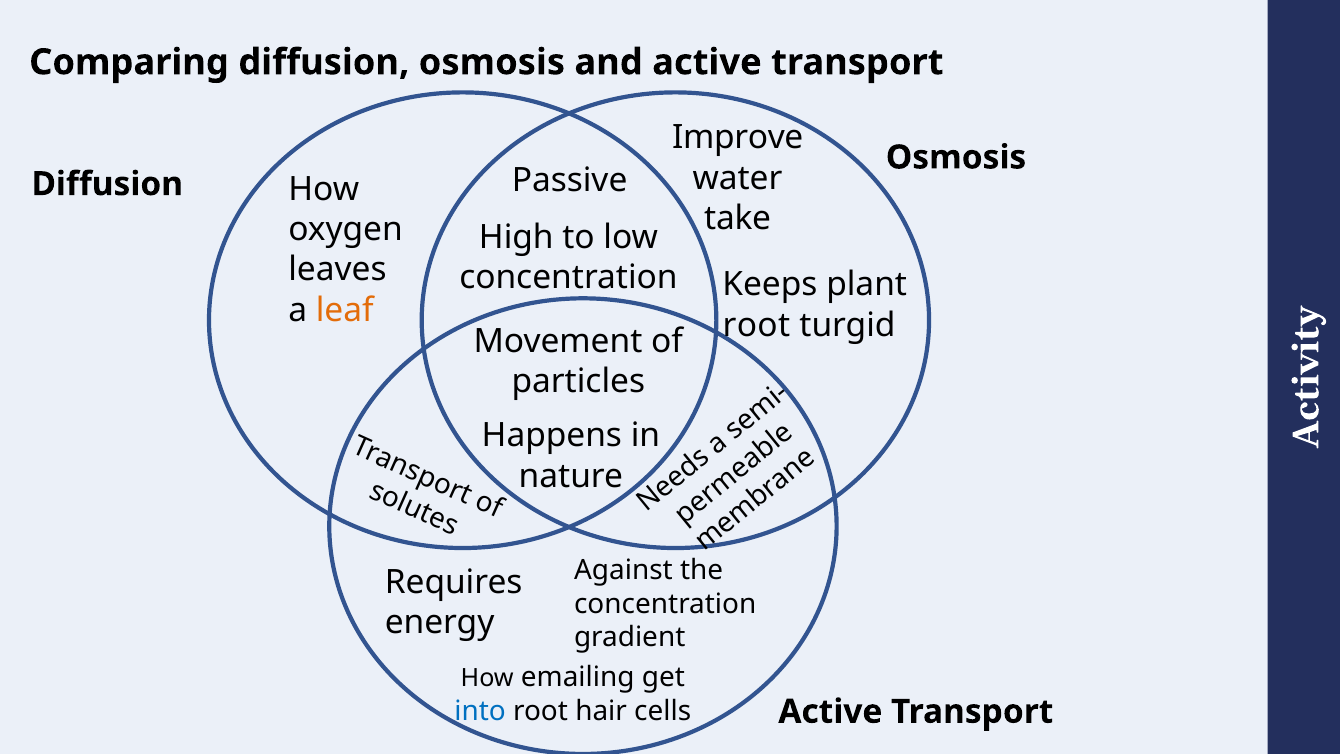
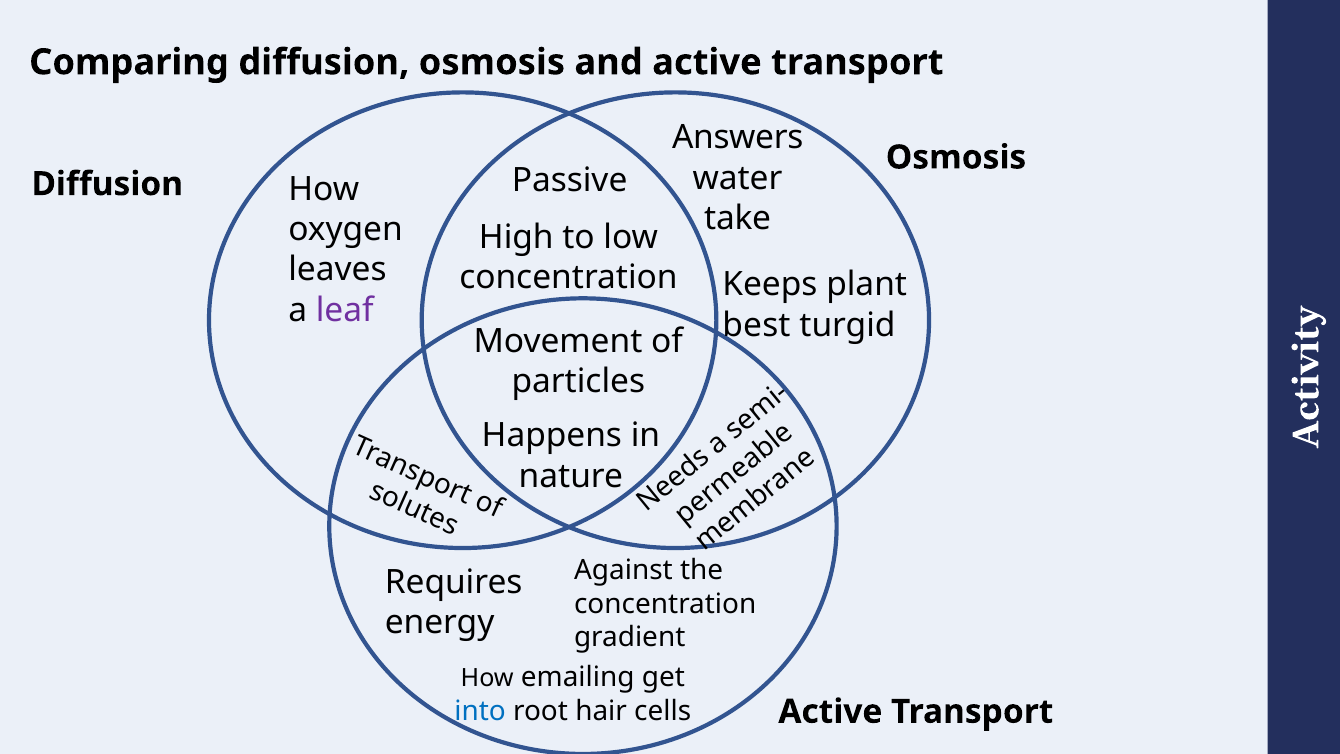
Improve: Improve -> Answers (738, 138)
leaf colour: orange -> purple (345, 310)
root: root -> best (757, 325)
